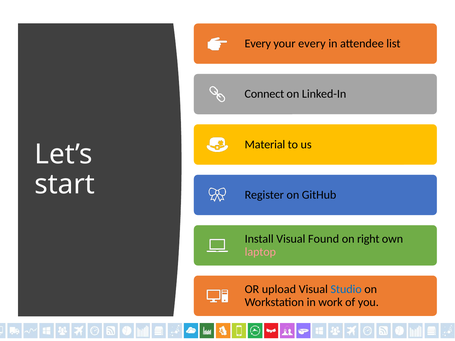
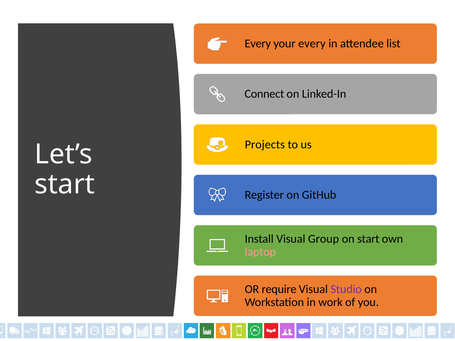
Material: Material -> Projects (265, 145)
Found: Found -> Group (324, 239)
on right: right -> start (368, 239)
upload: upload -> require (279, 289)
Studio colour: blue -> purple (346, 289)
